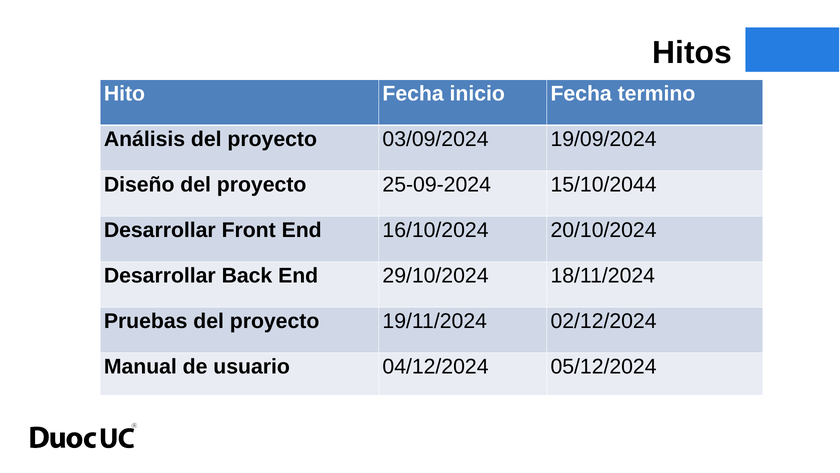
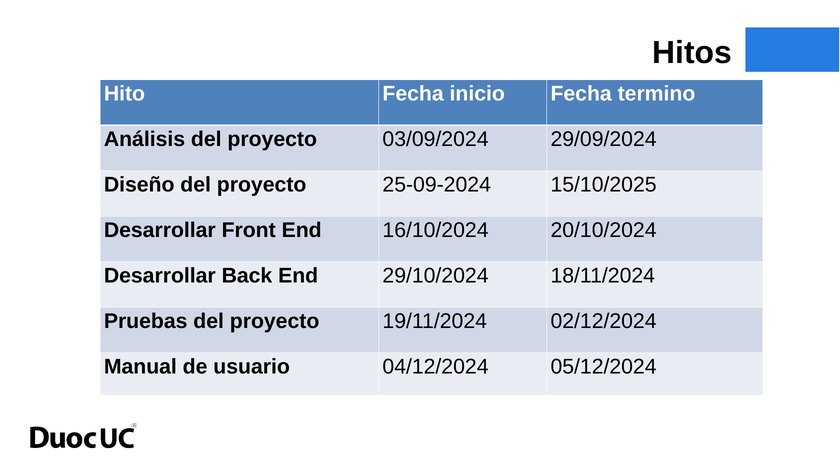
19/09/2024: 19/09/2024 -> 29/09/2024 (604, 139)
15/10/2044: 15/10/2044 -> 15/10/2025 (604, 185)
